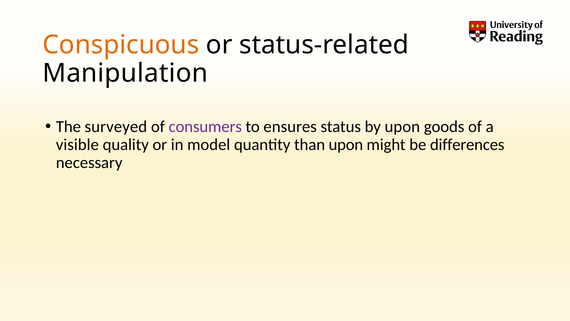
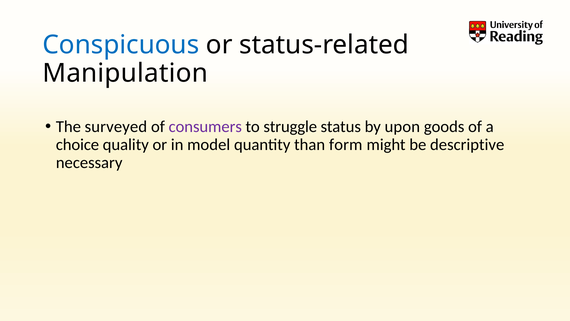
Conspicuous colour: orange -> blue (121, 45)
ensures: ensures -> struggle (290, 127)
visible: visible -> choice (77, 145)
than upon: upon -> form (346, 145)
differences: differences -> descriptive (467, 145)
